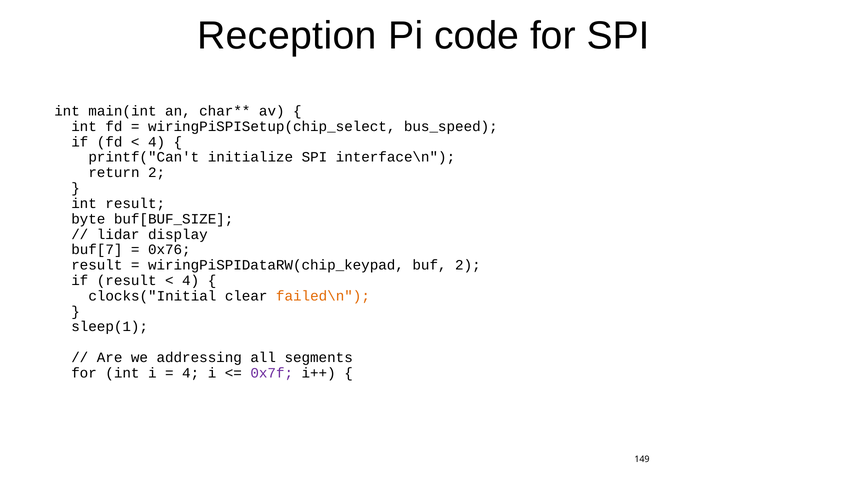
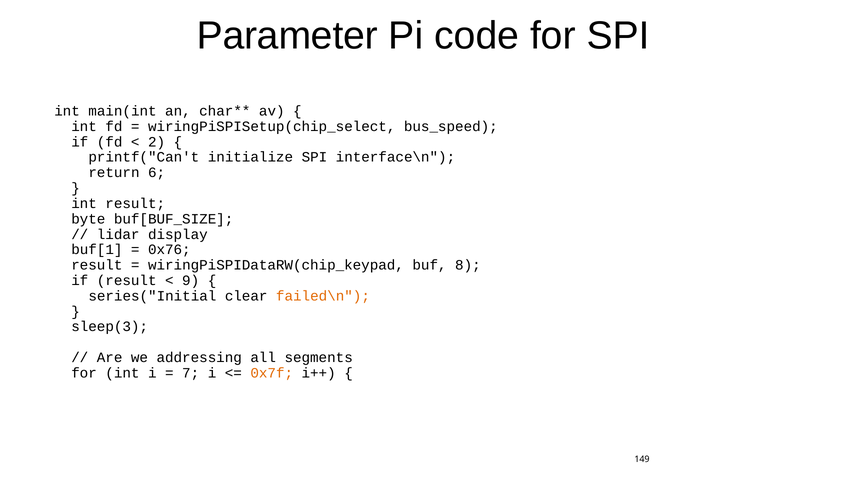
Reception: Reception -> Parameter (287, 36)
4: 4 -> 2 (157, 142)
return 2: 2 -> 6 (157, 173)
buf[7: buf[7 -> buf[1 (97, 249)
buf 2: 2 -> 8 (468, 265)
4: 4 -> 9 (191, 280)
clocks("Initial: clocks("Initial -> series("Initial (152, 296)
sleep(1: sleep(1 -> sleep(3 (110, 326)
4: 4 -> 7 (191, 373)
0x7f colour: purple -> orange (272, 373)
